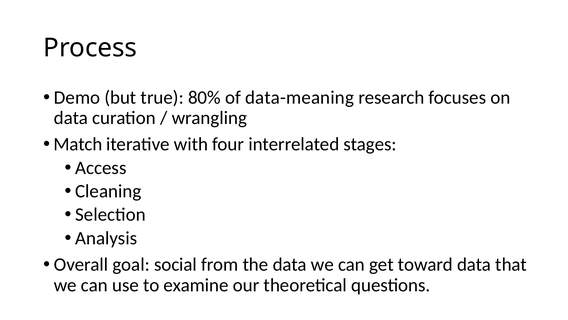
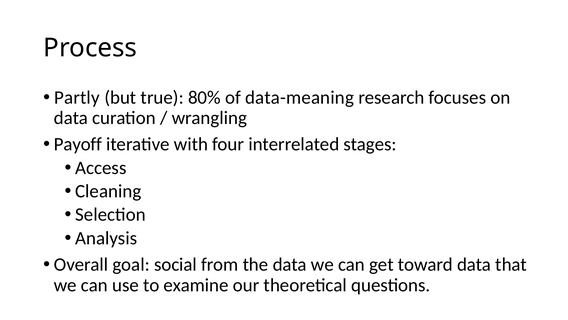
Demo: Demo -> Partly (77, 97)
Match: Match -> Payoff (78, 144)
